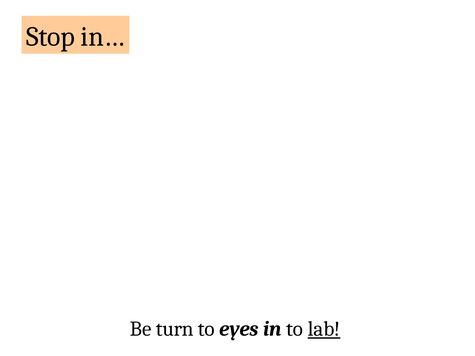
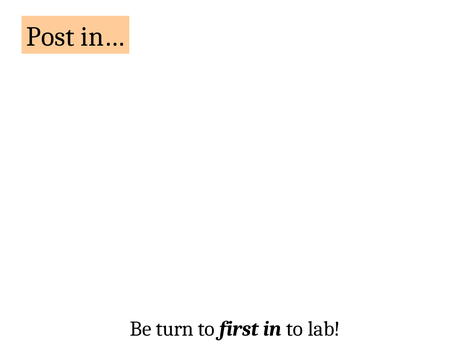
Stop: Stop -> Post (50, 37)
eyes: eyes -> first (239, 329)
lab underline: present -> none (324, 329)
